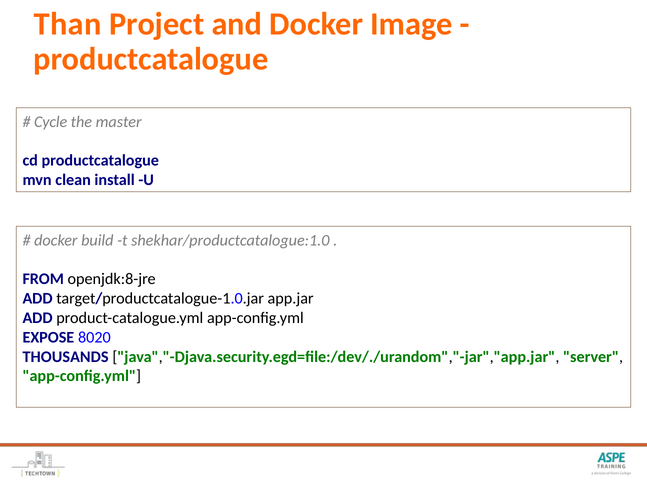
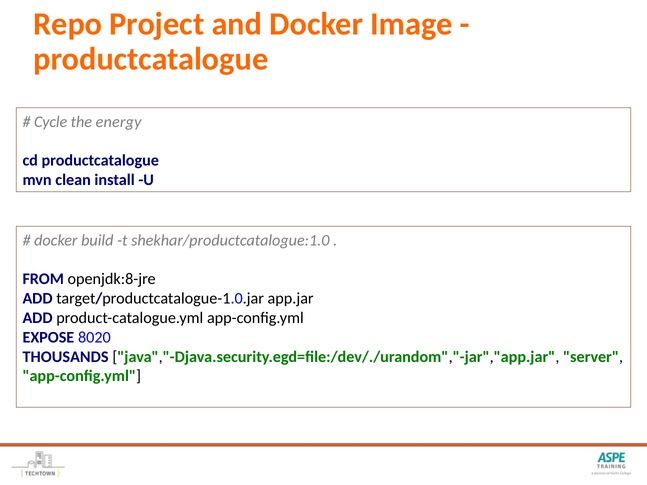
Than: Than -> Repo (68, 24)
master: master -> energy (119, 122)
